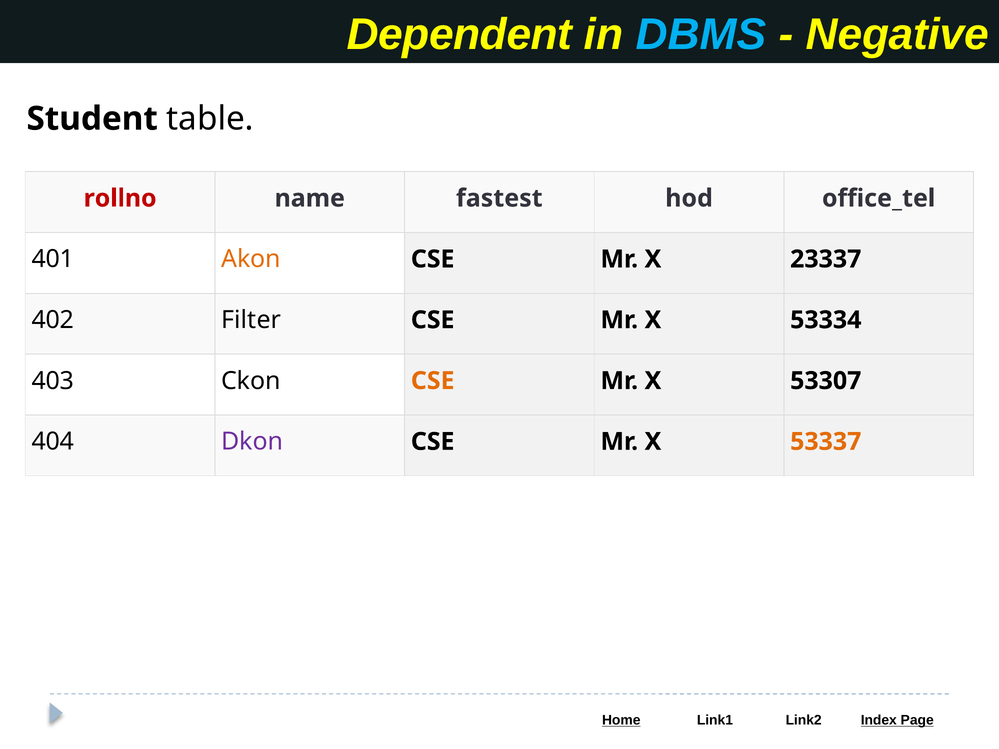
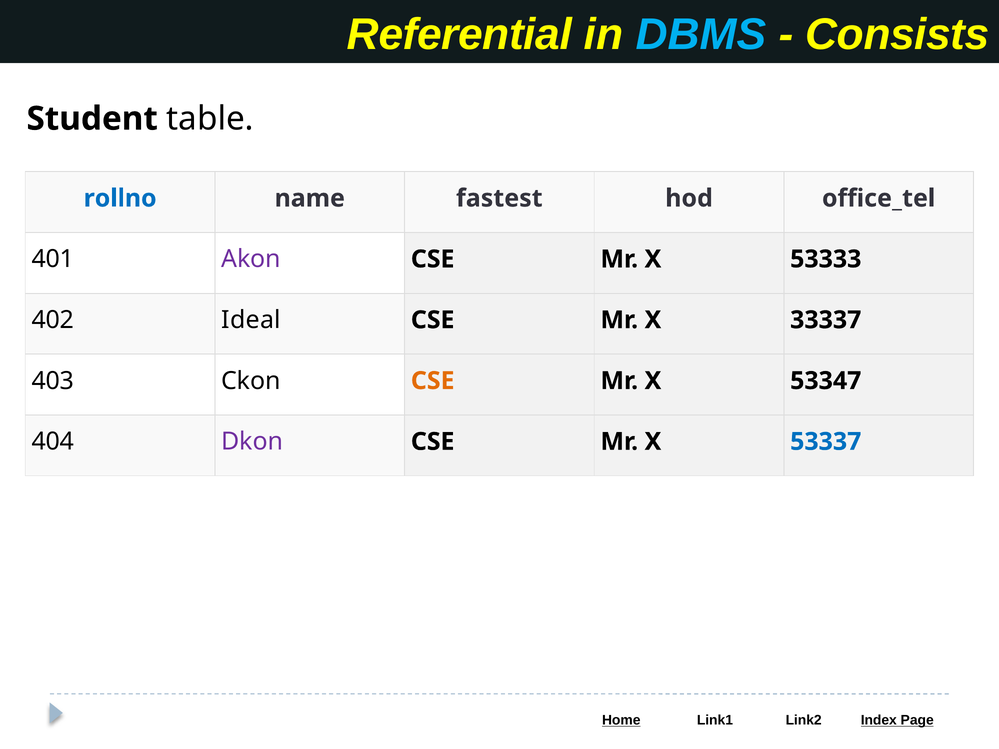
Dependent: Dependent -> Referential (459, 35)
Negative: Negative -> Consists (897, 35)
rollno colour: red -> blue (120, 198)
Akon colour: orange -> purple (251, 259)
23337: 23337 -> 53333 (826, 259)
Filter: Filter -> Ideal (251, 320)
53334: 53334 -> 33337 (826, 320)
53307: 53307 -> 53347 (826, 381)
53337 colour: orange -> blue (826, 442)
